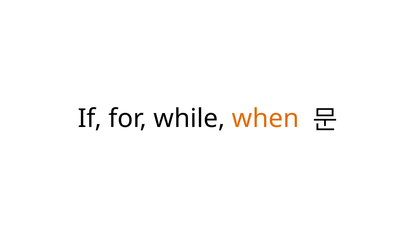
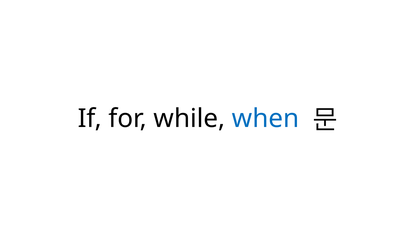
when colour: orange -> blue (266, 119)
